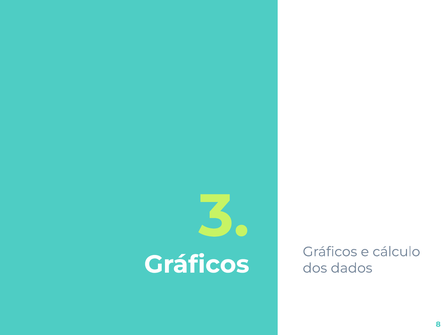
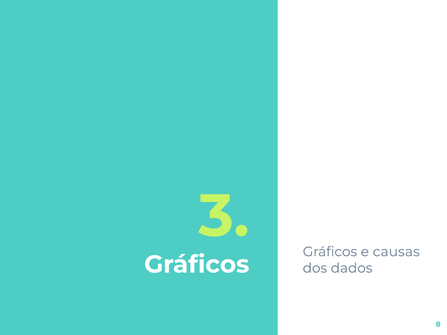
cálculo: cálculo -> causas (396, 252)
